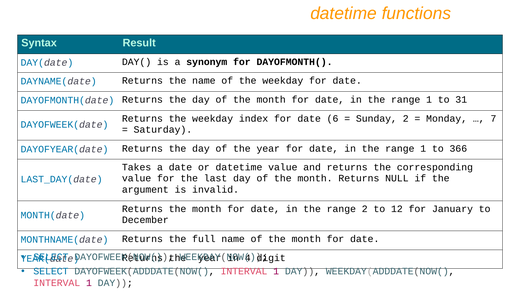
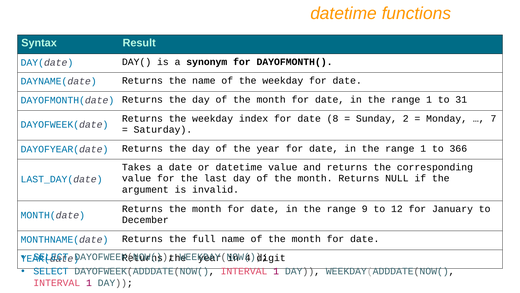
6: 6 -> 8 (333, 118)
range 2: 2 -> 9 (365, 209)
